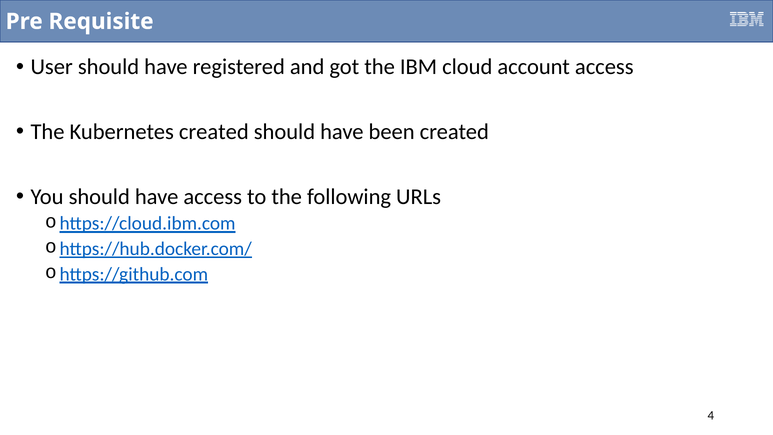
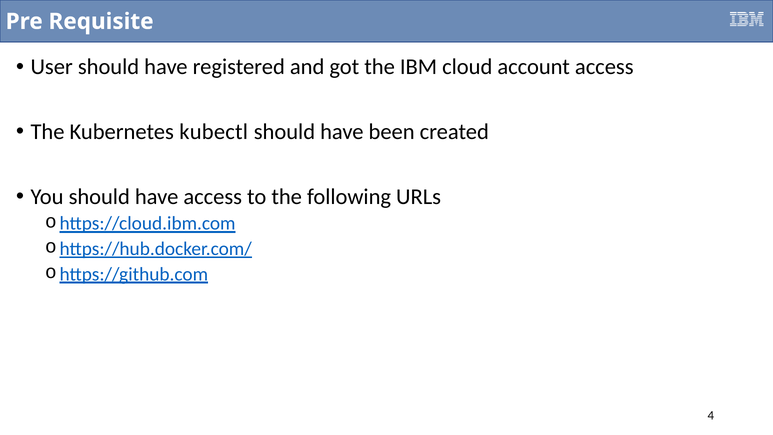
Kubernetes created: created -> kubectl (214, 132)
